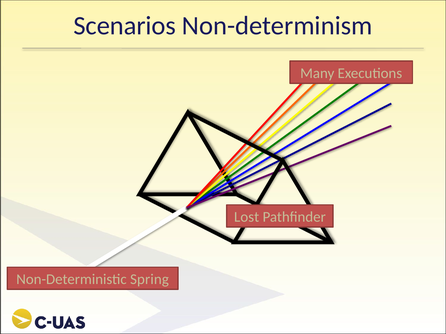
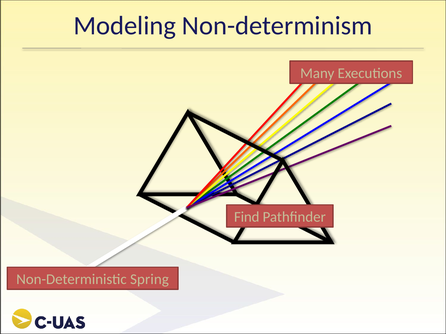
Scenarios: Scenarios -> Modeling (125, 26)
Lost: Lost -> Find (247, 217)
